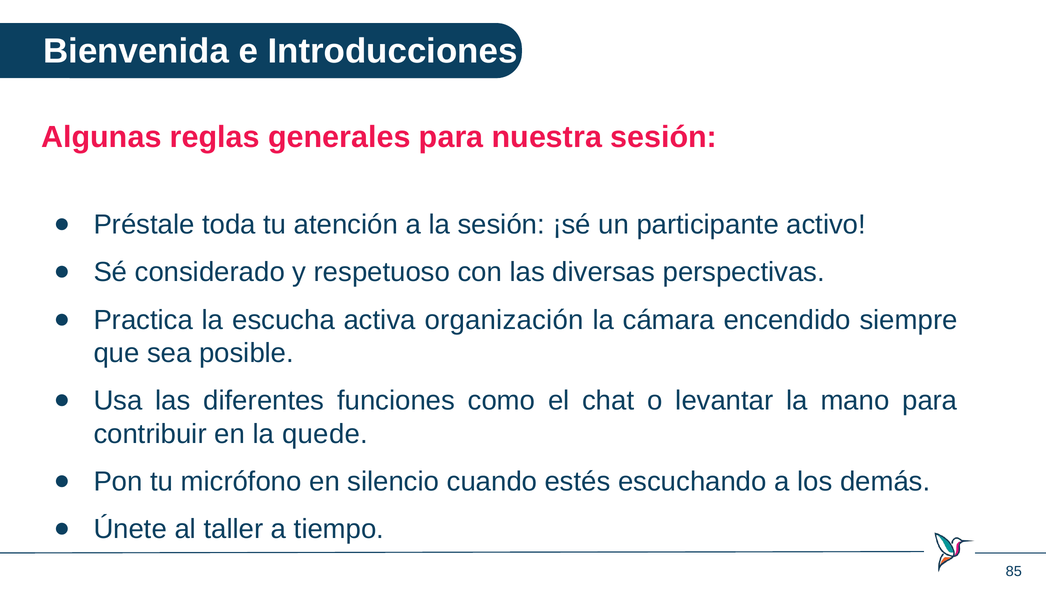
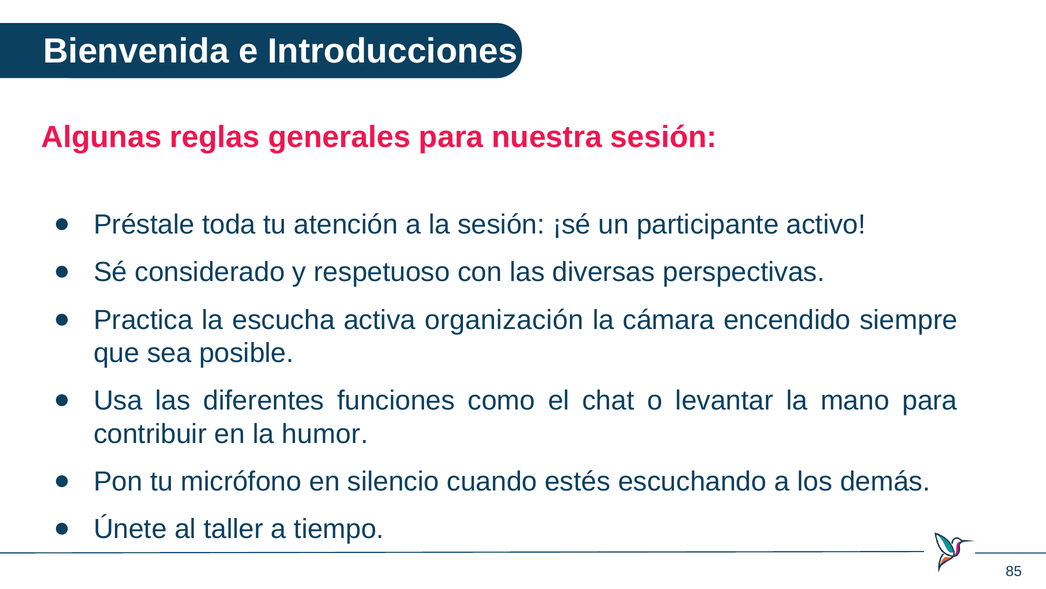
quede: quede -> humor (325, 434)
